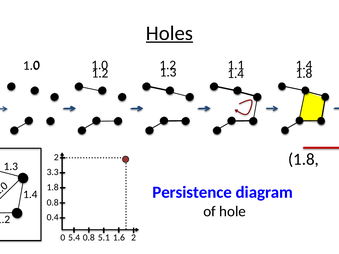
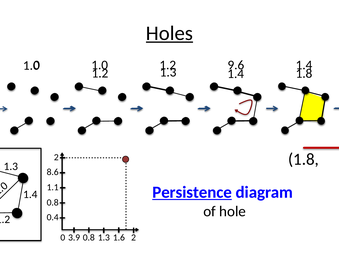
1.1: 1.1 -> 9.6 (236, 65)
3.3: 3.3 -> 8.6 (53, 172)
1.8: 1.8 -> 1.1 (53, 187)
Persistence underline: none -> present (192, 192)
5.4: 5.4 -> 3.9 (74, 238)
5.1: 5.1 -> 1.3 (104, 238)
